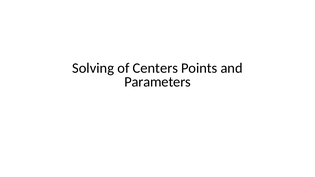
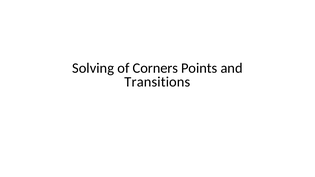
Centers: Centers -> Corners (155, 68)
Parameters: Parameters -> Transitions (157, 82)
